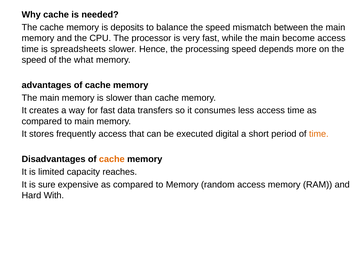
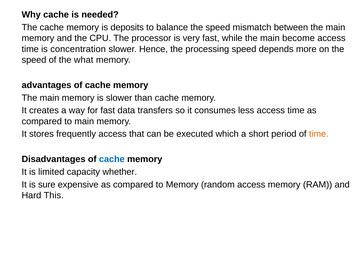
spreadsheets: spreadsheets -> concentration (78, 49)
digital: digital -> which (227, 134)
cache colour: orange -> blue (112, 160)
reaches: reaches -> whether (120, 172)
With: With -> This (54, 196)
